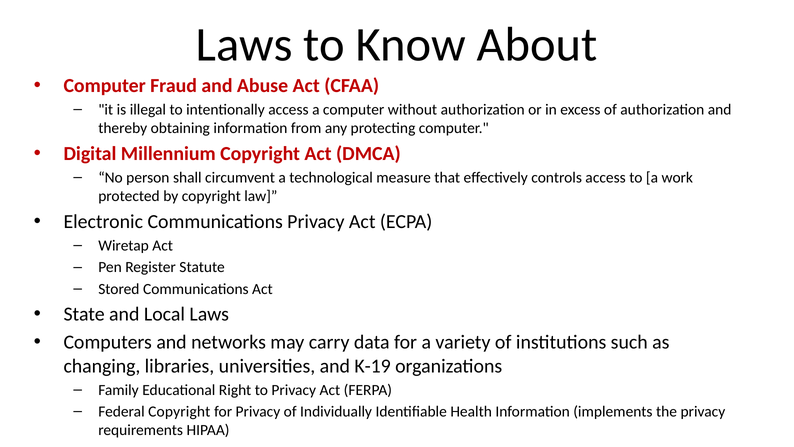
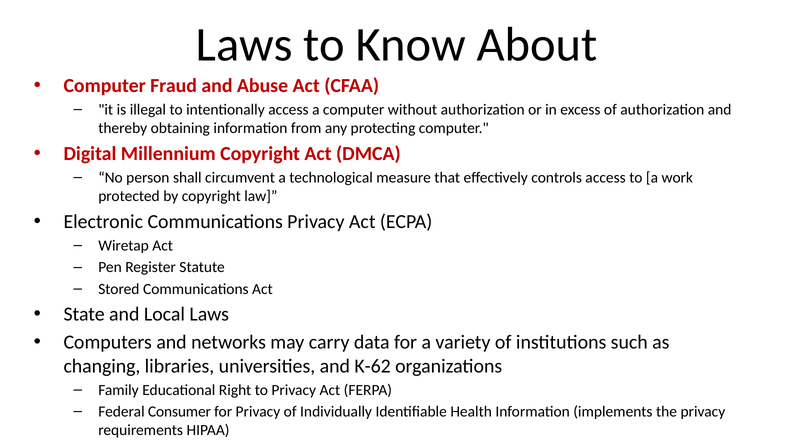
K-19: K-19 -> K-62 (373, 366)
Federal Copyright: Copyright -> Consumer (179, 411)
